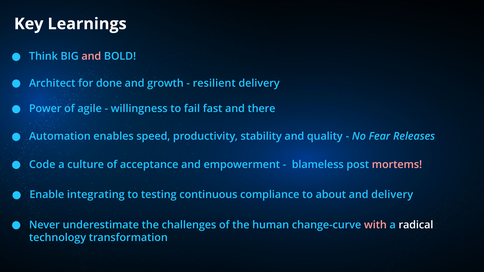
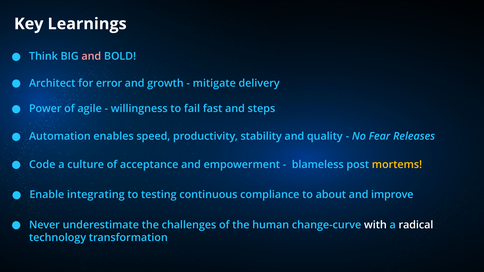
done: done -> error (109, 83)
resilient: resilient -> mitigate (214, 83)
there: there -> steps (261, 109)
mortems colour: pink -> yellow (397, 165)
and delivery: delivery -> improve (392, 195)
with colour: pink -> white (375, 225)
